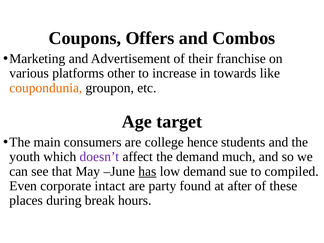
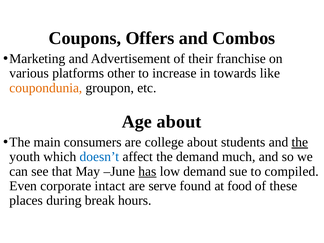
Age target: target -> about (179, 122)
college hence: hence -> about (202, 142)
the underline: none -> present (300, 142)
doesn’t colour: purple -> blue (99, 157)
party: party -> serve (162, 186)
after: after -> food (240, 186)
